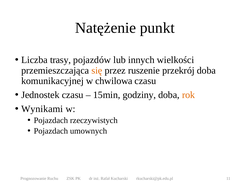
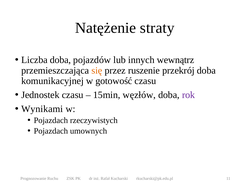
punkt: punkt -> straty (157, 28)
Liczba trasy: trasy -> doba (60, 60)
wielkości: wielkości -> wewnątrz (176, 60)
chwilowa: chwilowa -> gotowość (114, 81)
godziny: godziny -> węzłów (139, 95)
rok colour: orange -> purple (188, 95)
